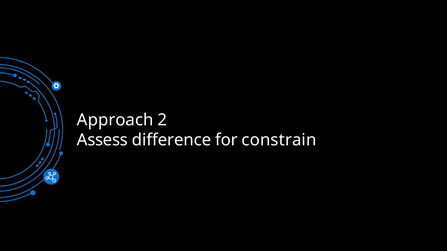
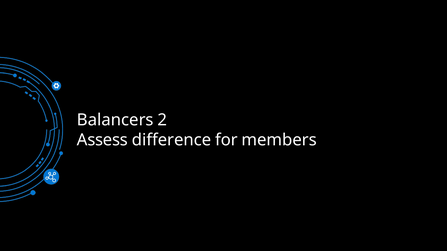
Approach: Approach -> Balancers (115, 120)
constrain: constrain -> members (279, 140)
